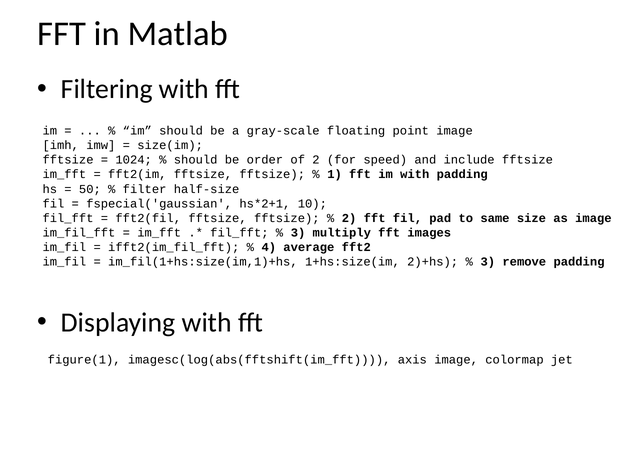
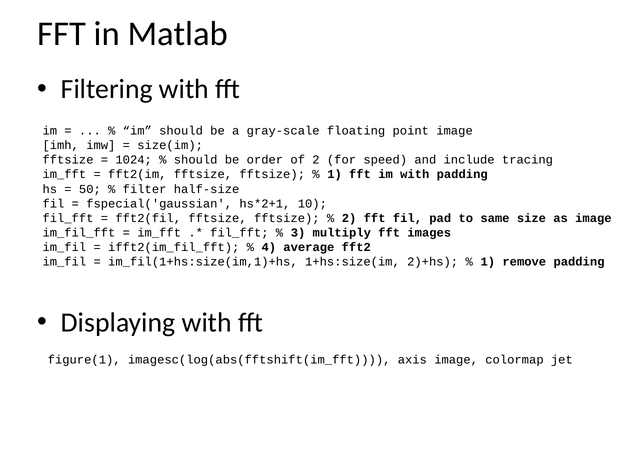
include fftsize: fftsize -> tracing (527, 160)
3: 3 -> 1 (488, 262)
